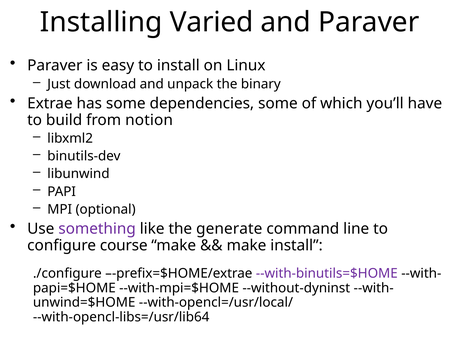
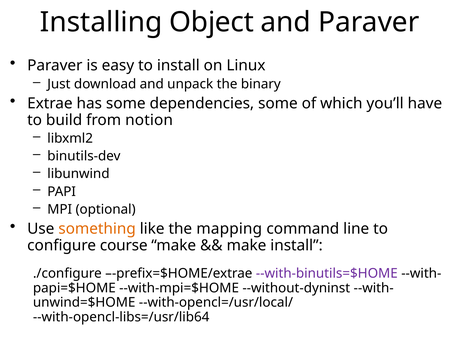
Varied: Varied -> Object (212, 22)
something colour: purple -> orange (97, 229)
generate: generate -> mapping (229, 229)
